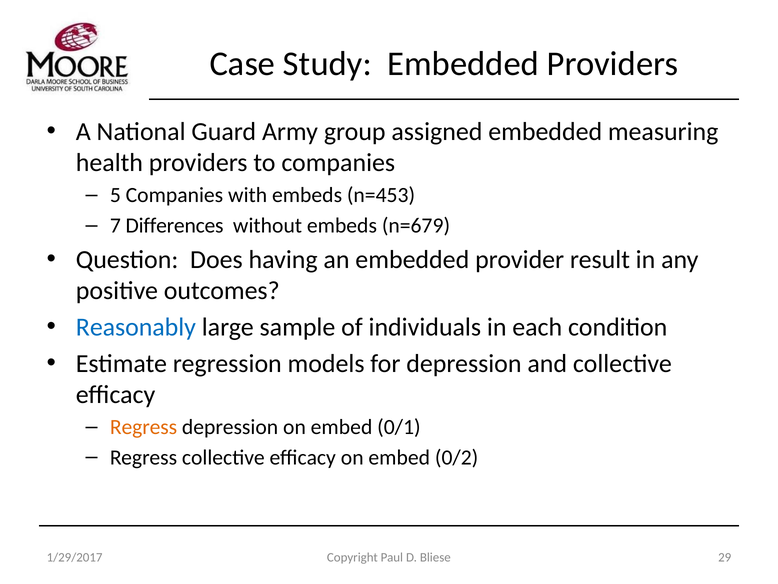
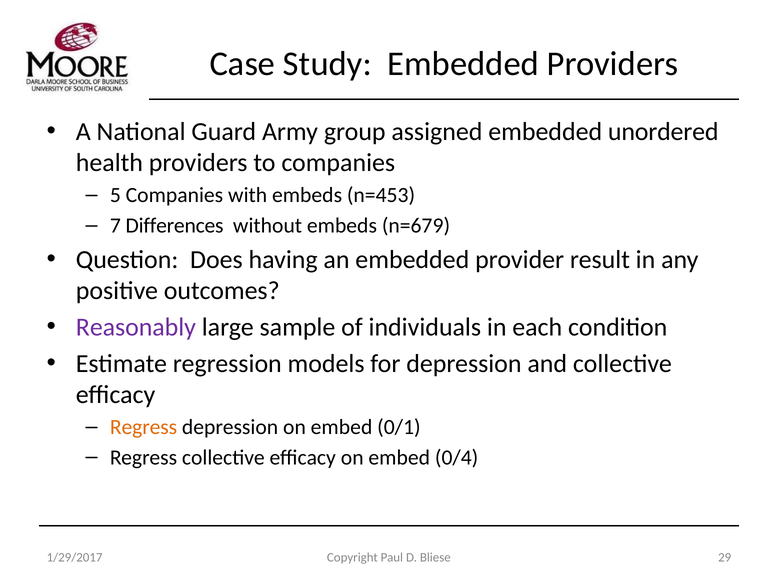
measuring: measuring -> unordered (663, 131)
Reasonably colour: blue -> purple (136, 327)
0/2: 0/2 -> 0/4 (457, 457)
